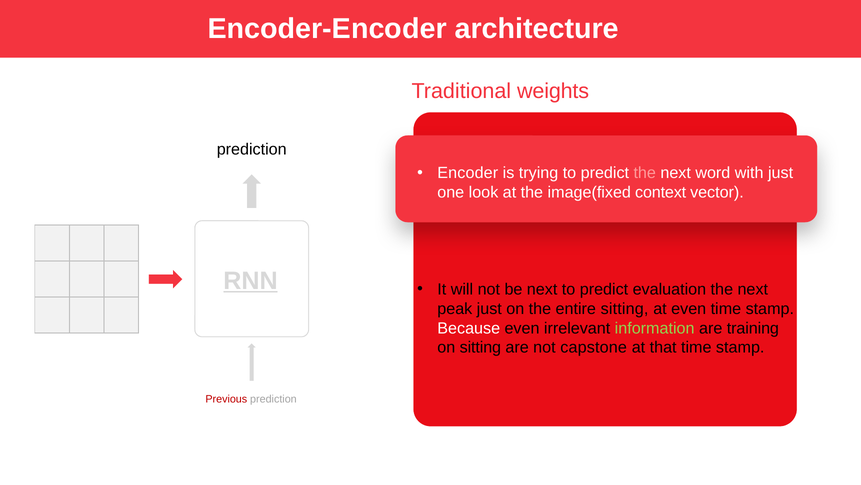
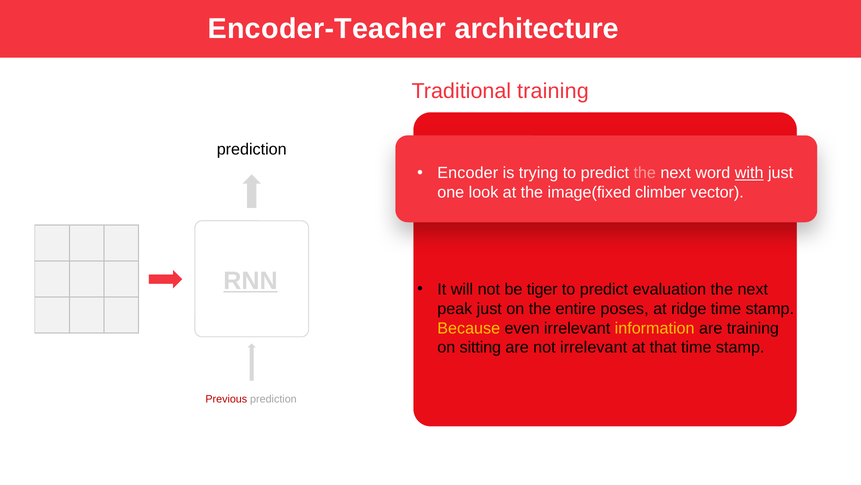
Encoder-Encoder: Encoder-Encoder -> Encoder-Teacher (327, 29)
Traditional weights: weights -> training (553, 91)
with underline: none -> present (749, 173)
context: context -> climber (661, 192)
be next: next -> tiger (542, 289)
entire sitting: sitting -> poses (625, 308)
at even: even -> ridge (689, 308)
Because colour: white -> yellow (469, 328)
information colour: light green -> yellow (655, 328)
not capstone: capstone -> irrelevant (594, 347)
